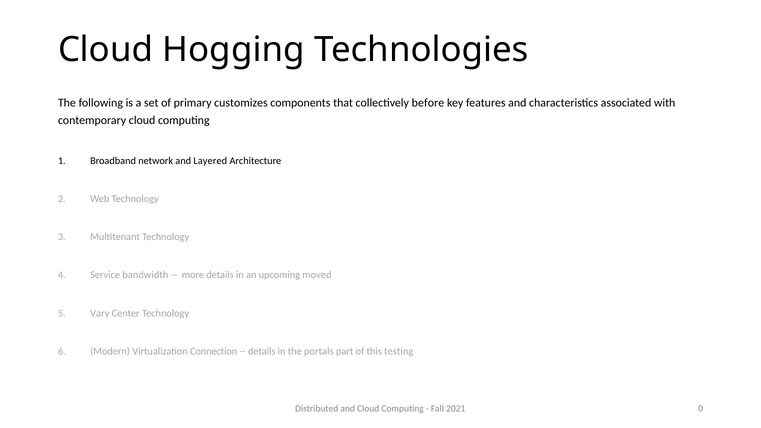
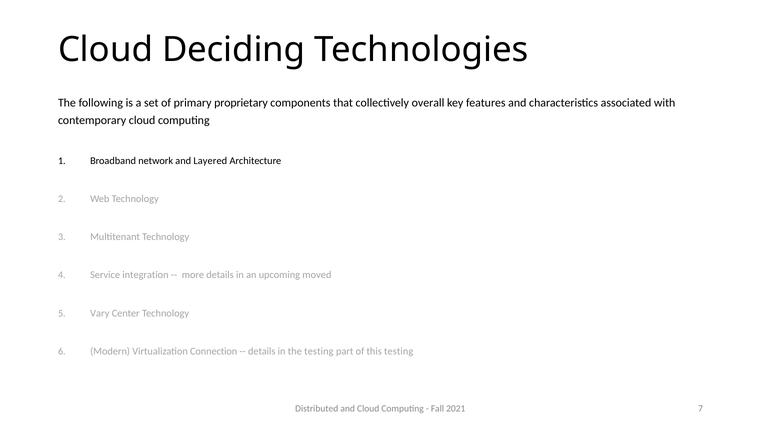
Hogging: Hogging -> Deciding (234, 50)
customizes: customizes -> proprietary (241, 103)
before: before -> overall (428, 103)
bandwidth: bandwidth -> integration (145, 275)
the portals: portals -> testing (319, 351)
0: 0 -> 7 (701, 409)
